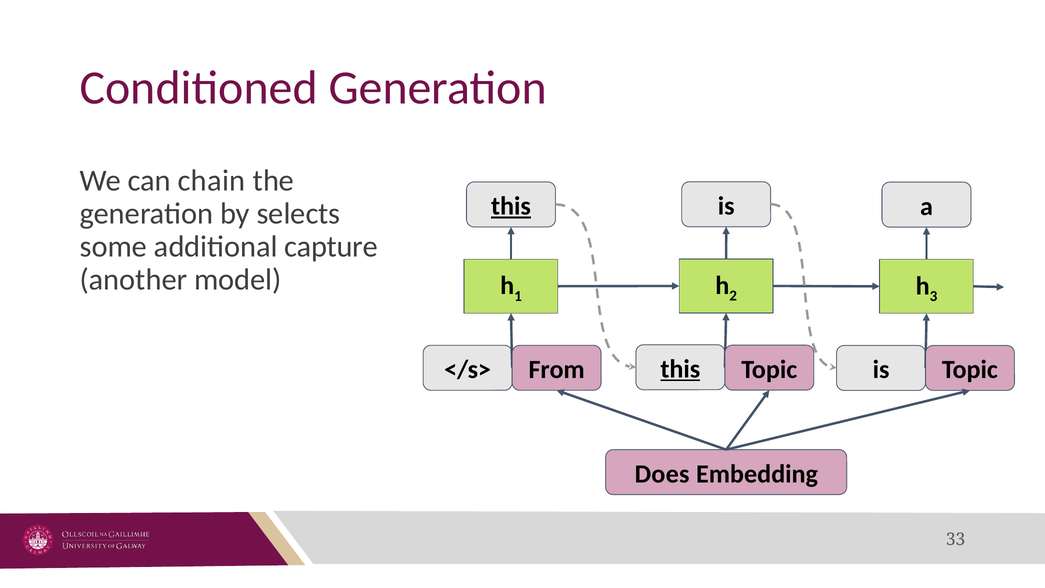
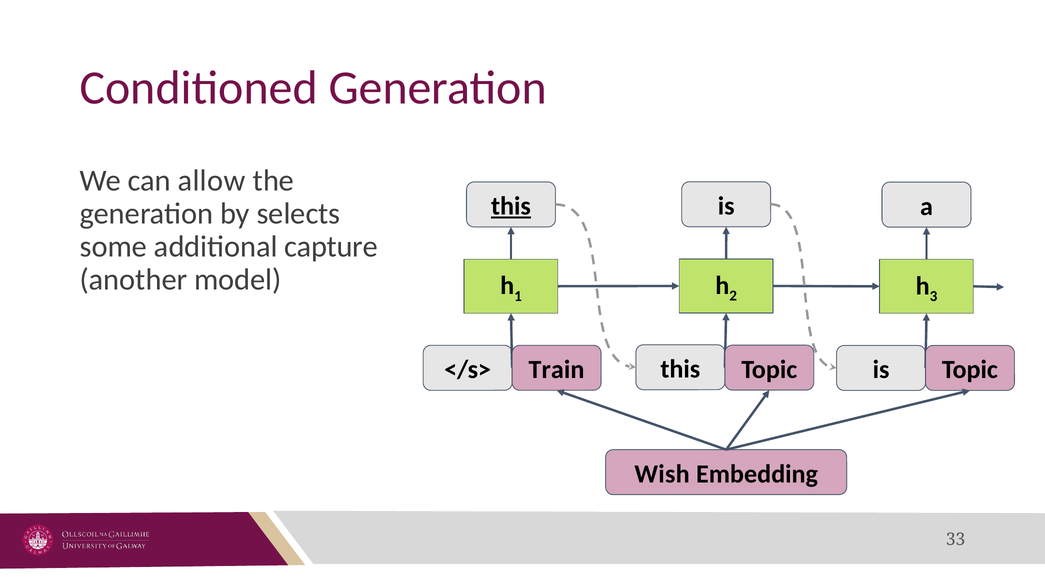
chain: chain -> allow (212, 181)
From: From -> Train (557, 369)
this underline: present -> none (680, 369)
Does: Does -> Wish (662, 474)
